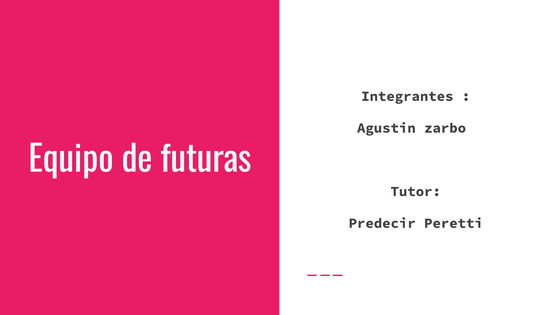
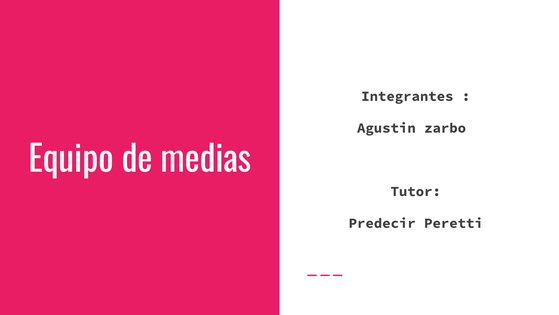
futuras: futuras -> medias (206, 160)
